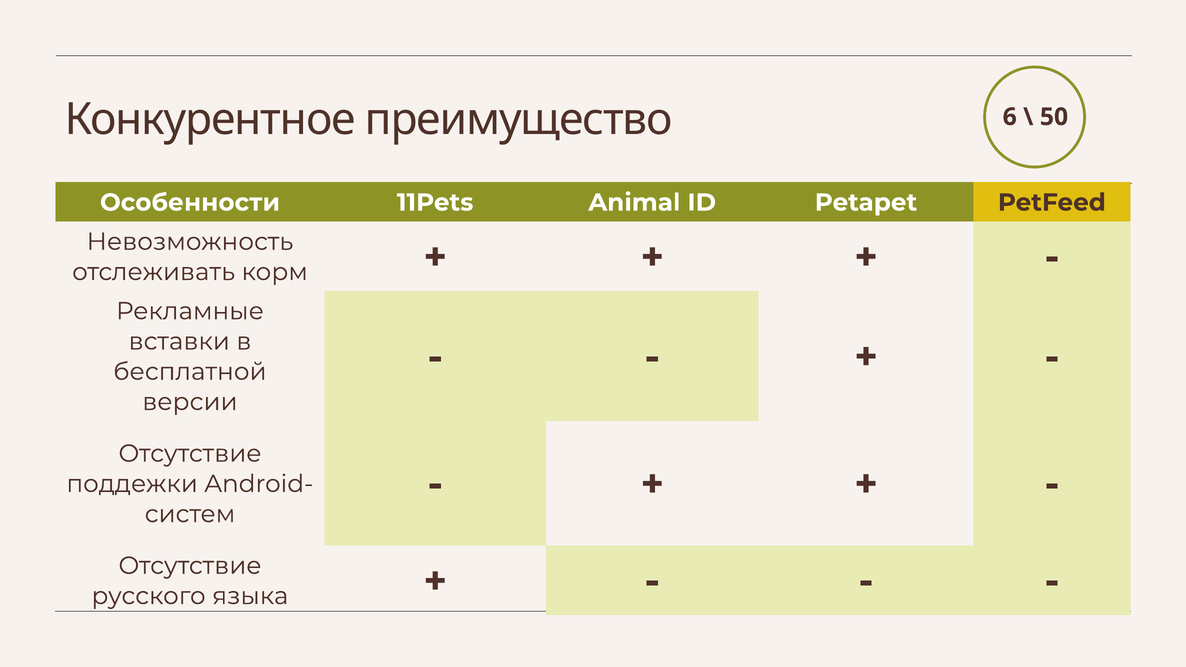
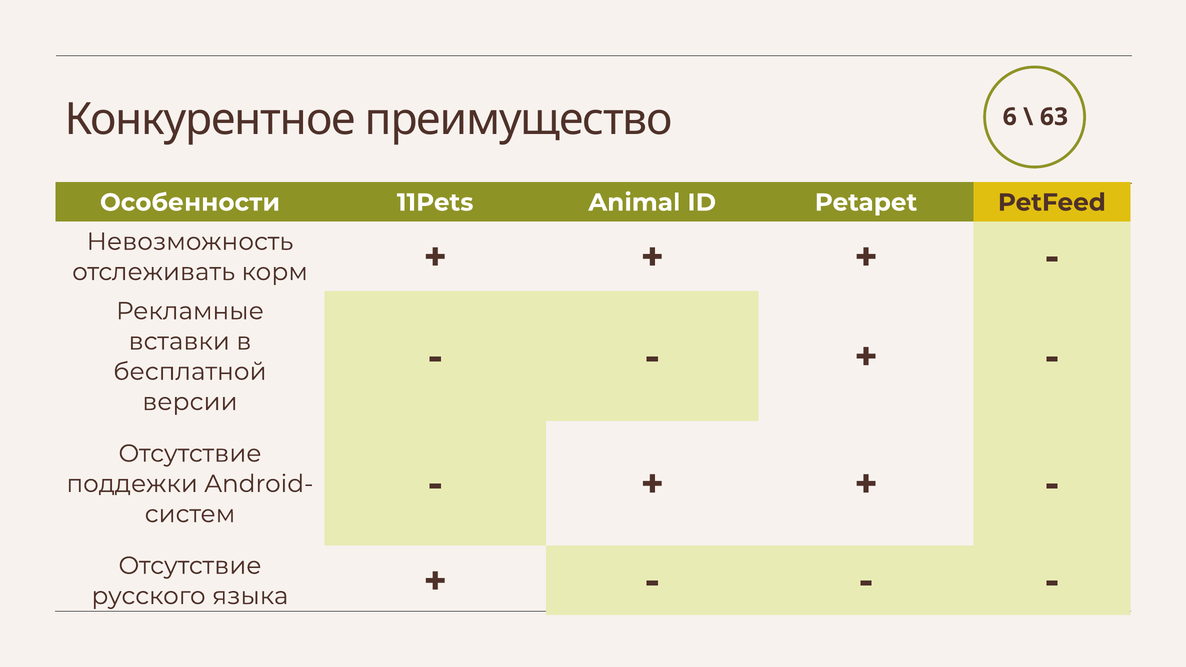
50: 50 -> 63 (1054, 117)
